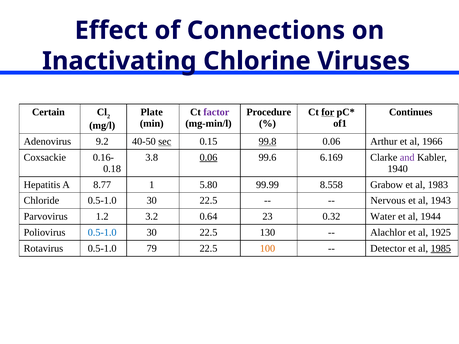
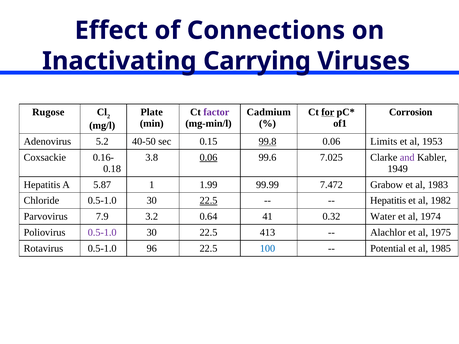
Chlorine: Chlorine -> Carrying (257, 61)
Certain: Certain -> Rugose (48, 112)
Procedure: Procedure -> Cadmium (269, 112)
Continues: Continues -> Corrosion (411, 112)
9.2: 9.2 -> 5.2 (102, 142)
sec underline: present -> none (165, 142)
Arthur: Arthur -> Limits (384, 142)
1966: 1966 -> 1953 (432, 142)
6.169: 6.169 -> 7.025 (331, 158)
1940: 1940 -> 1949 (398, 169)
8.77: 8.77 -> 5.87 (102, 185)
5.80: 5.80 -> 1.99 (208, 185)
8.558: 8.558 -> 7.472 (331, 185)
22.5 underline: none -> present (208, 201)
Nervous: Nervous -> Hepatitis (388, 201)
1943: 1943 -> 1982 (441, 201)
1.2: 1.2 -> 7.9 (102, 217)
23: 23 -> 41 (268, 217)
1944: 1944 -> 1974 (431, 217)
0.5-1.0 colour: blue -> purple (102, 233)
130: 130 -> 413 (268, 233)
1925: 1925 -> 1975 (441, 233)
79: 79 -> 96 (152, 249)
100 colour: orange -> blue (268, 249)
Detector: Detector -> Potential (388, 249)
1985 underline: present -> none (441, 249)
